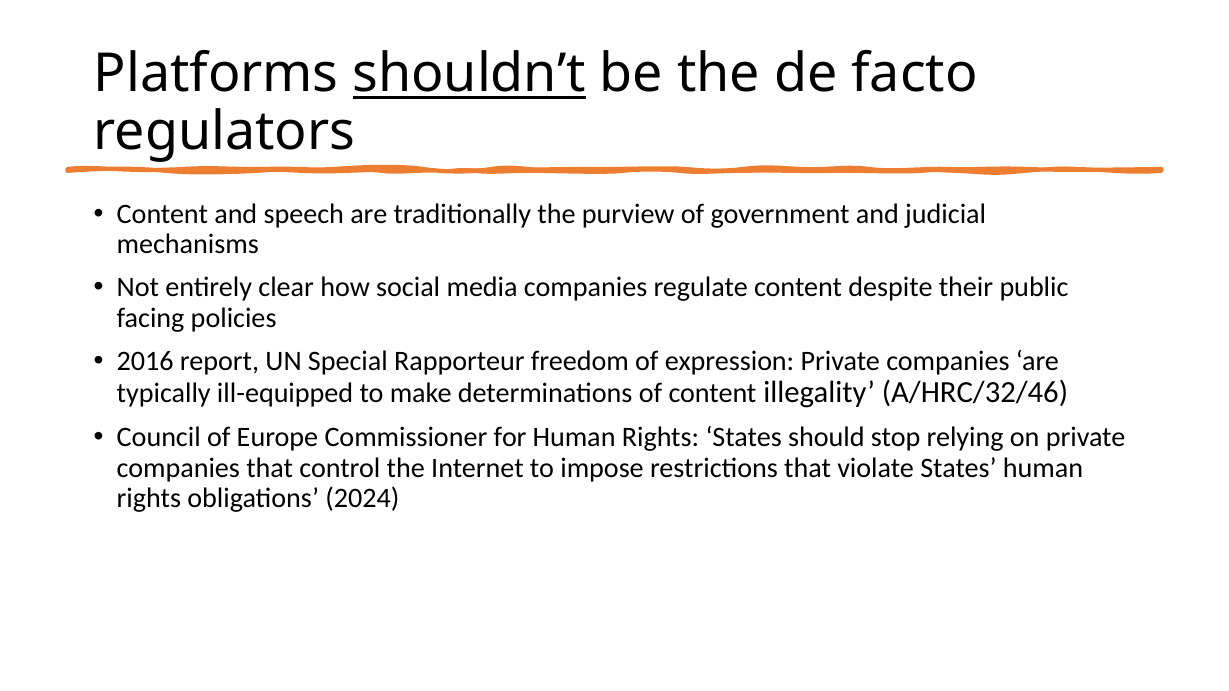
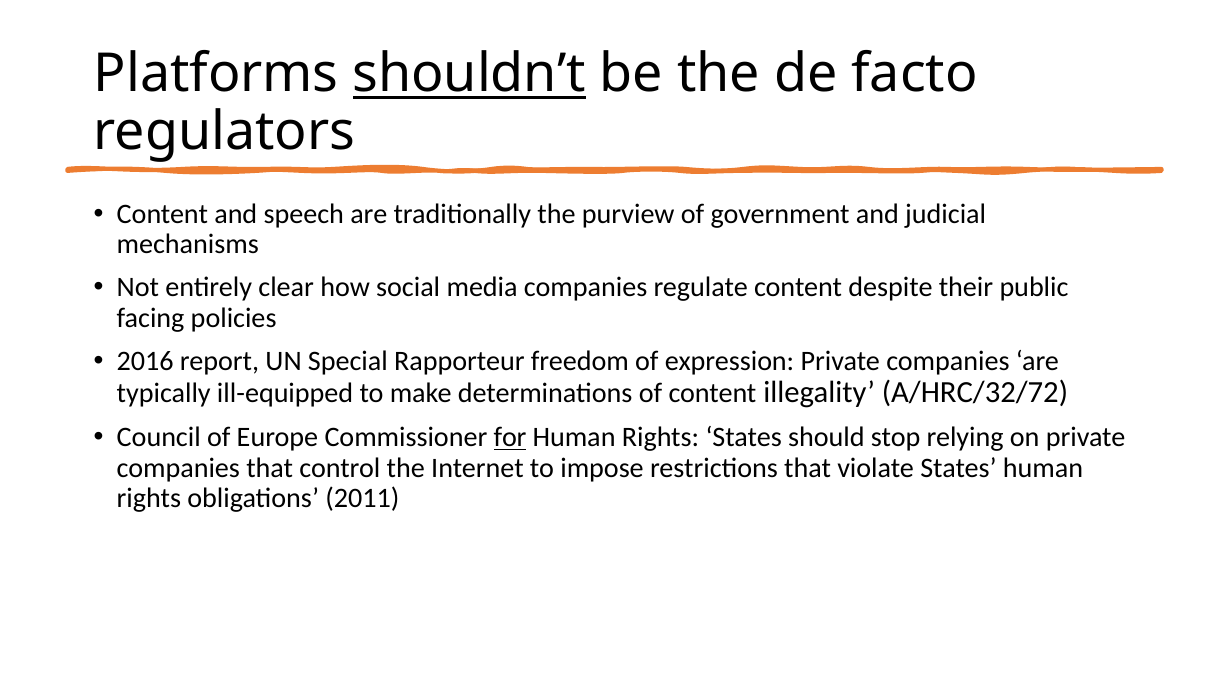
A/HRC/32/46: A/HRC/32/46 -> A/HRC/32/72 (975, 393)
for underline: none -> present (510, 438)
2024: 2024 -> 2011 (362, 498)
